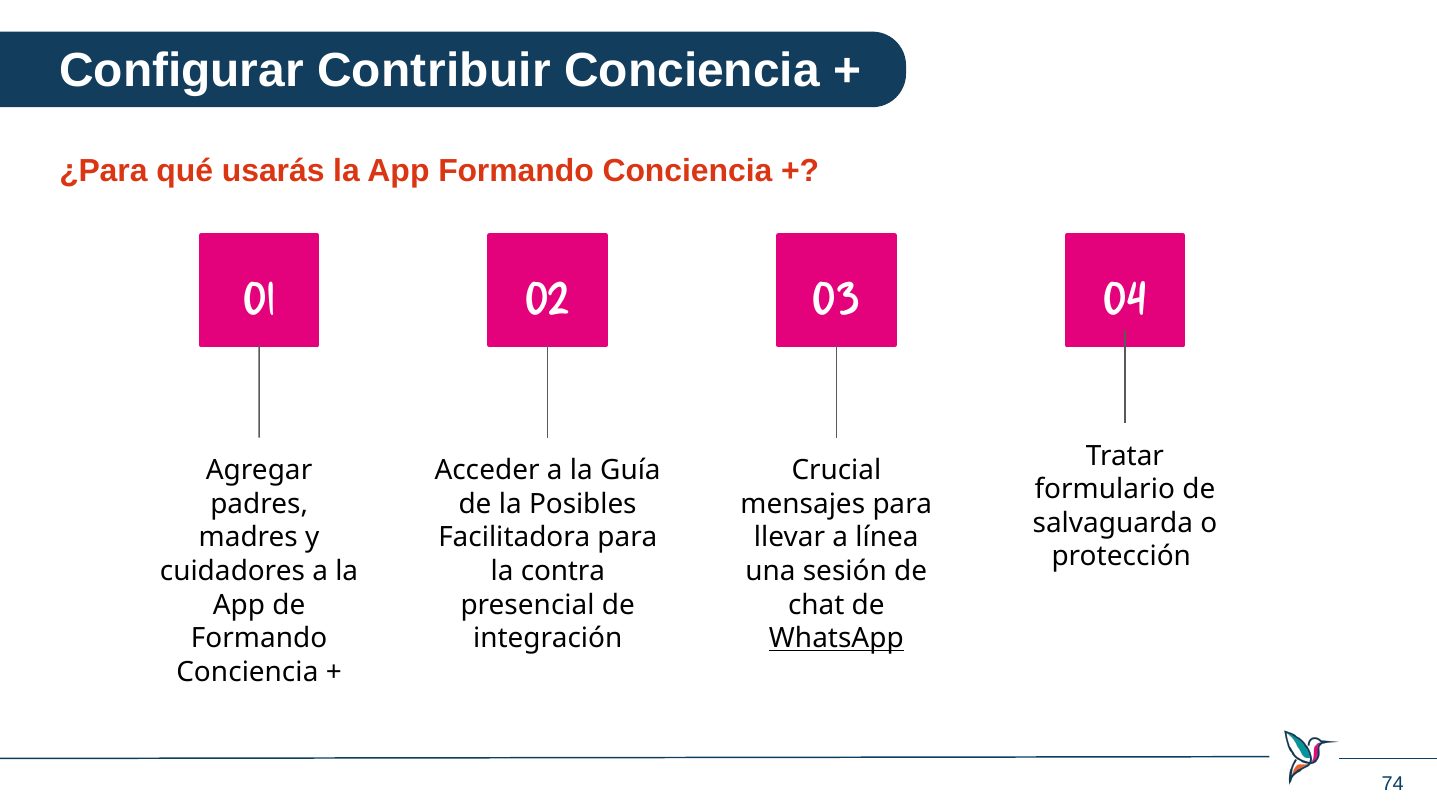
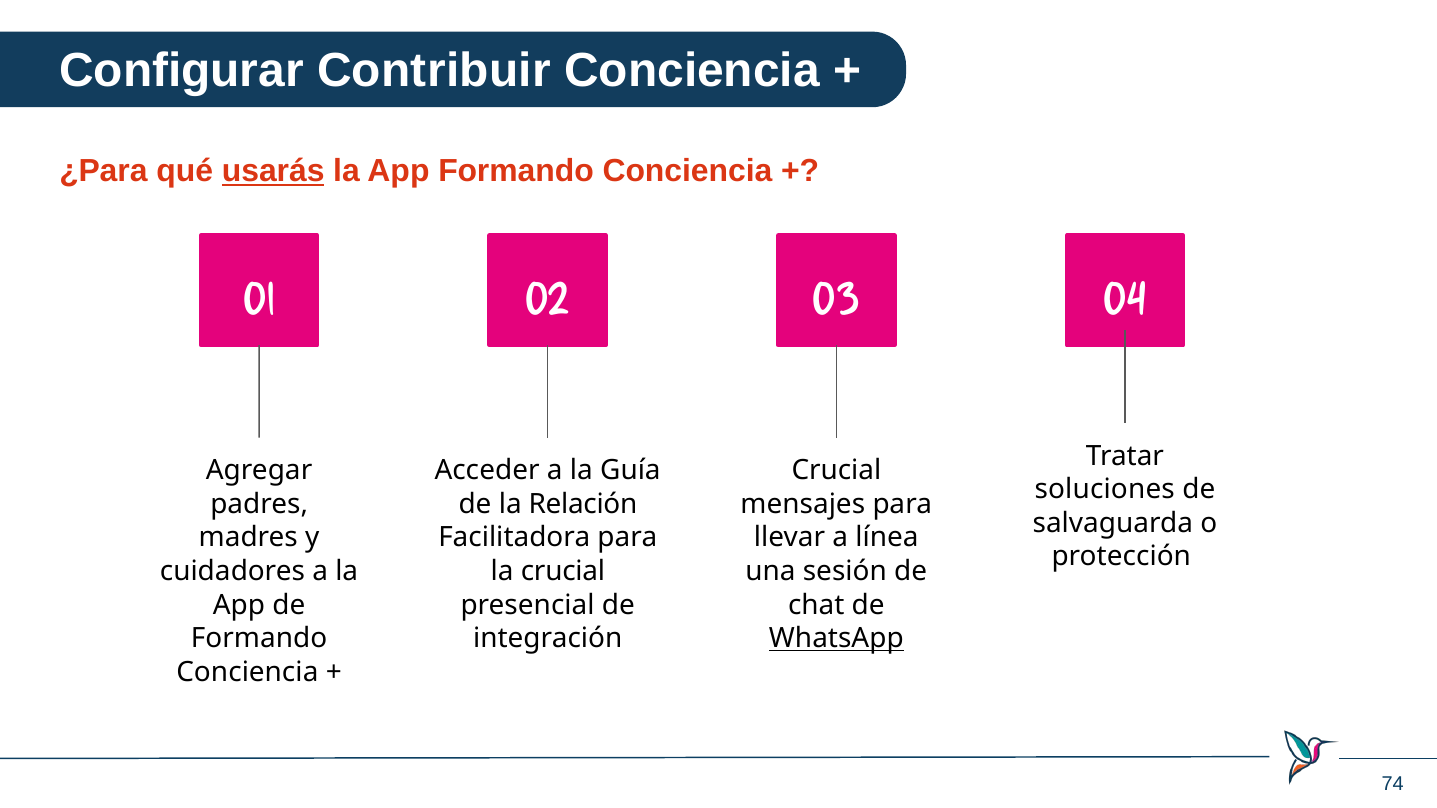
usarás underline: none -> present (273, 171)
formulario: formulario -> soluciones (1105, 490)
Posibles: Posibles -> Relación (583, 504)
la contra: contra -> crucial (563, 572)
